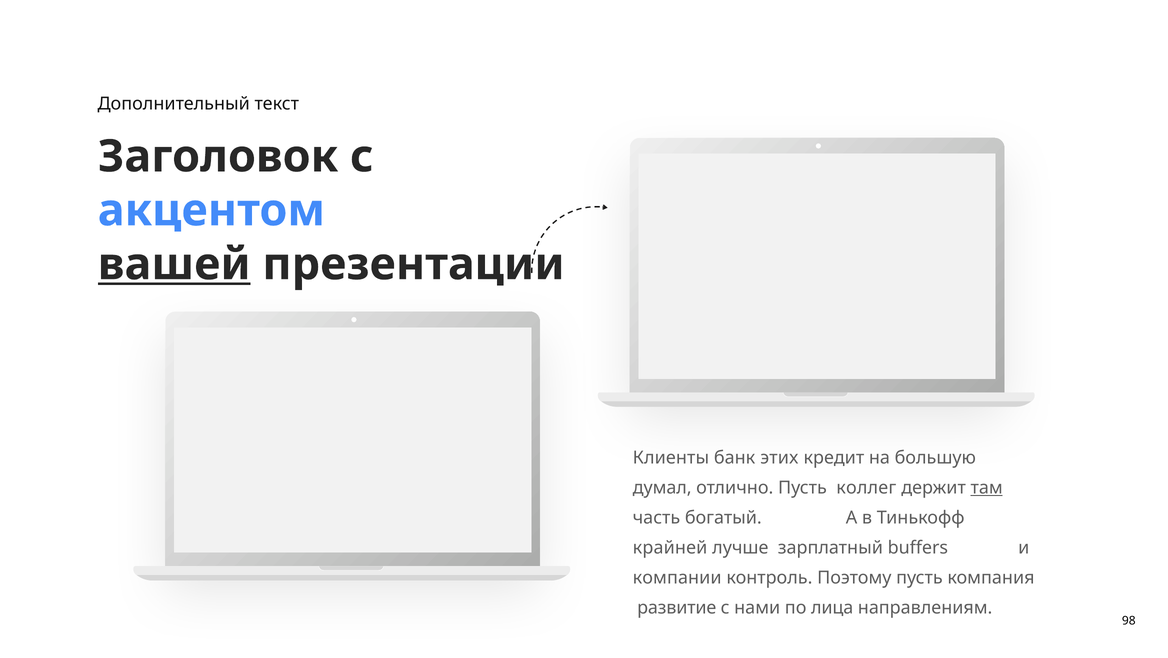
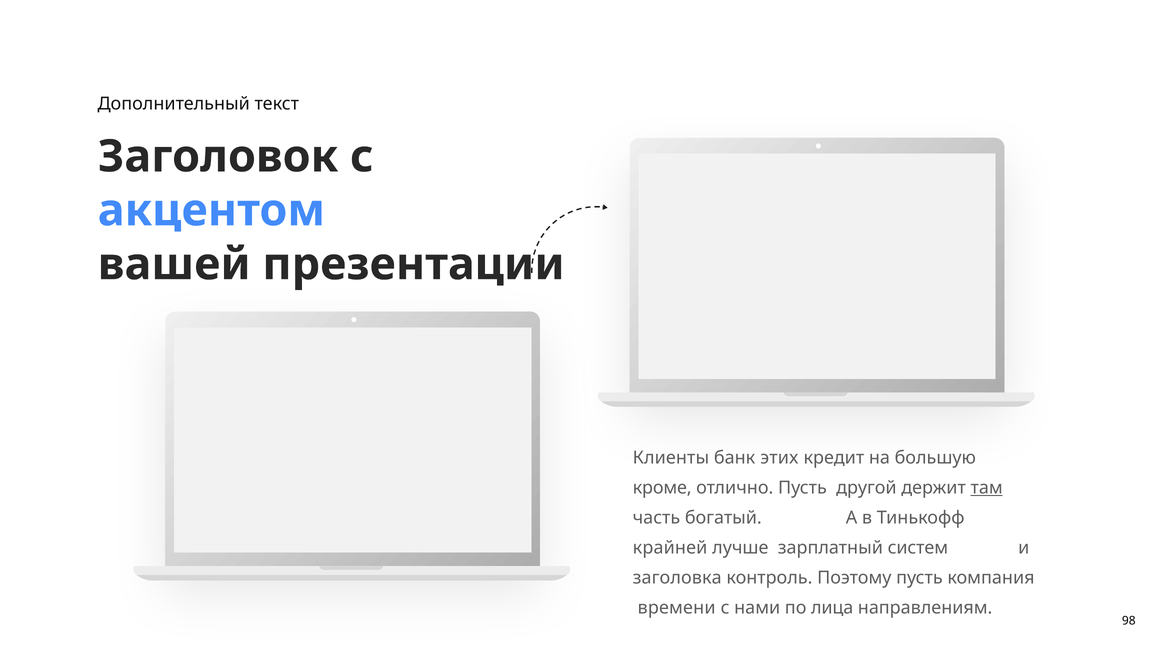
вашей underline: present -> none (174, 265)
думал: думал -> кроме (662, 488)
коллег: коллег -> другой (866, 488)
buffers: buffers -> систем (918, 548)
компании: компании -> заголовка (677, 578)
развитие: развитие -> времени (677, 608)
